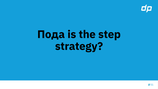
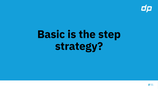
Пода: Пода -> Basic (51, 34)
